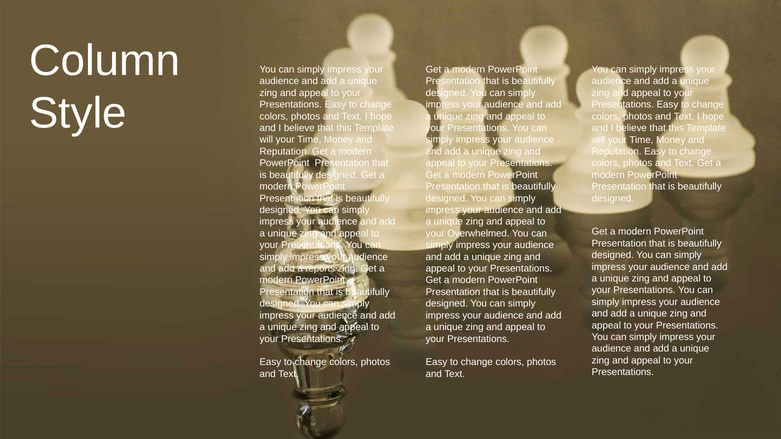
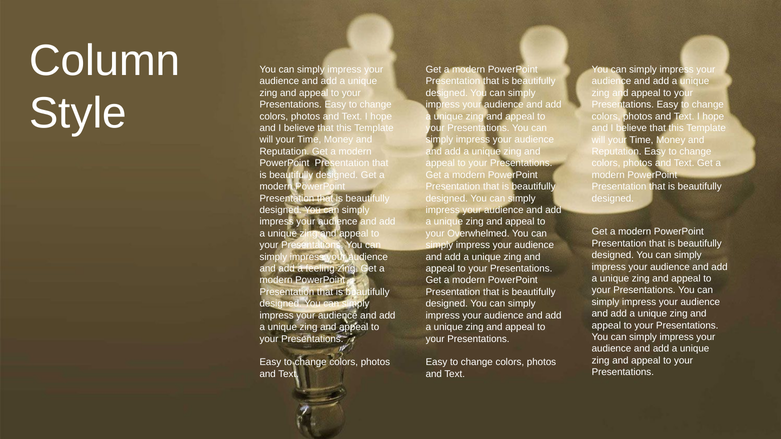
reports: reports -> feeling (320, 269)
